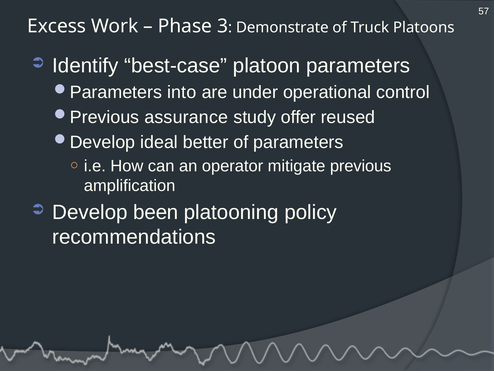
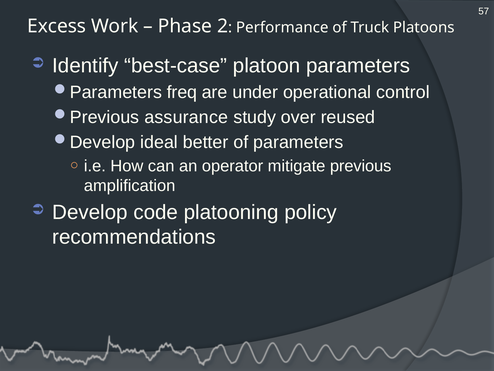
3: 3 -> 2 (223, 26)
Demonstrate: Demonstrate -> Performance (282, 27)
into: into -> freq (182, 92)
offer: offer -> over (298, 117)
been: been -> code (156, 212)
